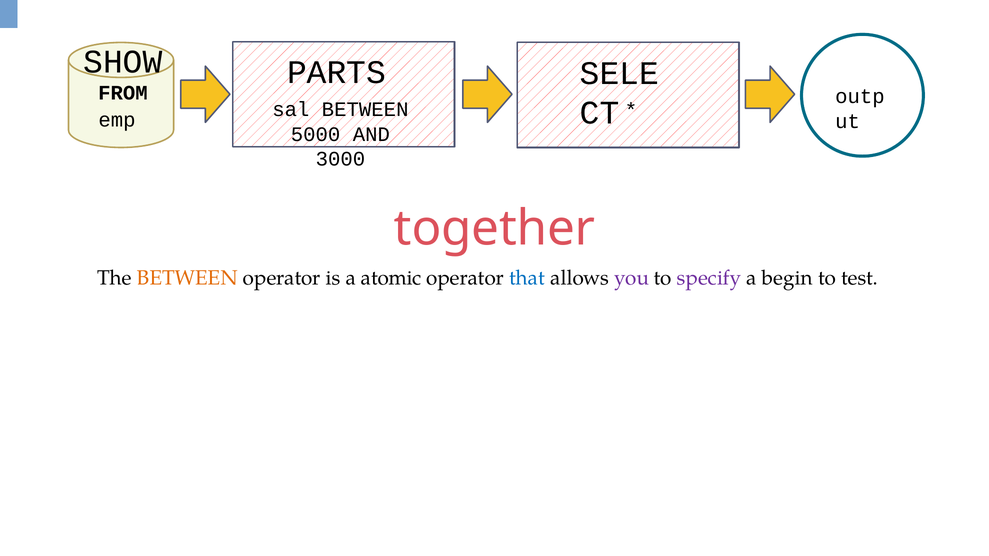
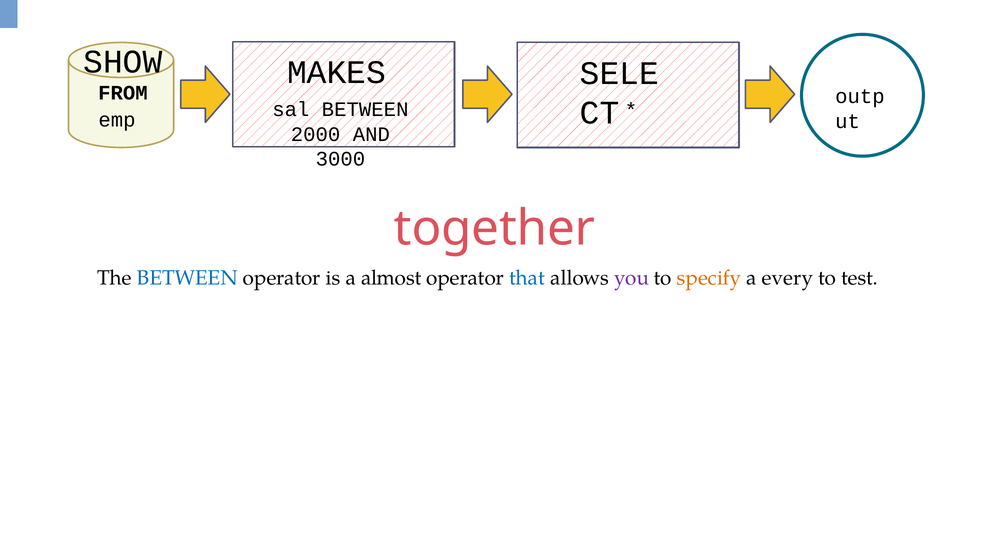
PARTS: PARTS -> MAKES (336, 73)
5000: 5000 -> 2000 (316, 134)
BETWEEN colour: orange -> blue (187, 278)
atomic: atomic -> almost (391, 278)
specify colour: purple -> orange (709, 278)
begin: begin -> every (787, 278)
